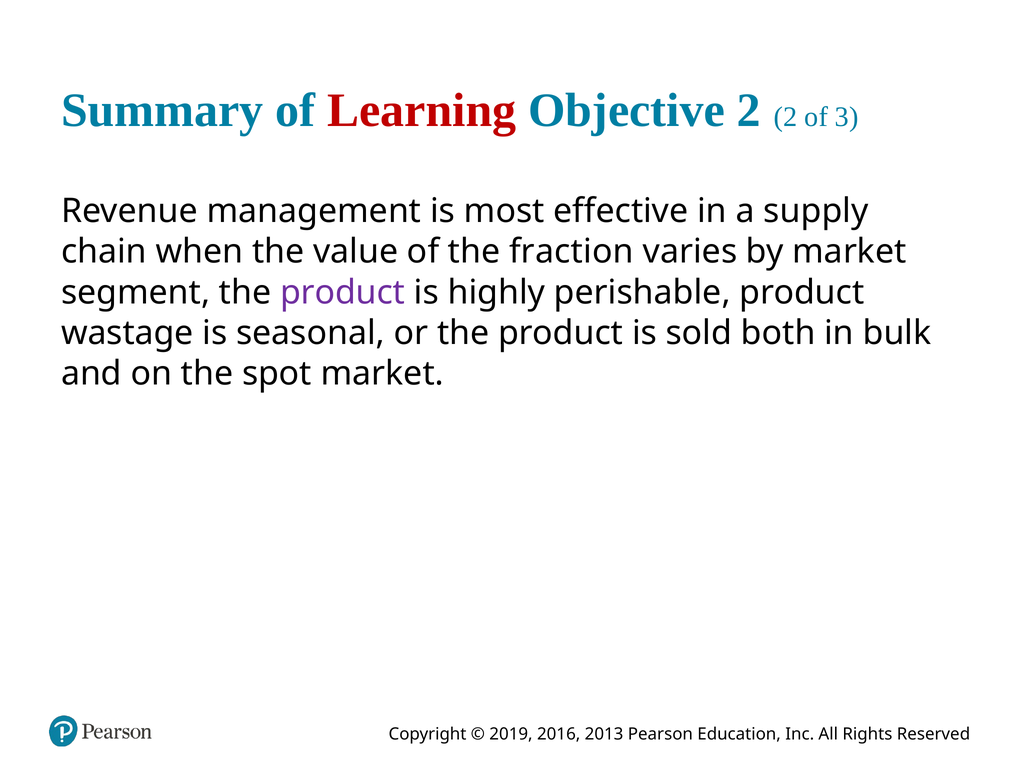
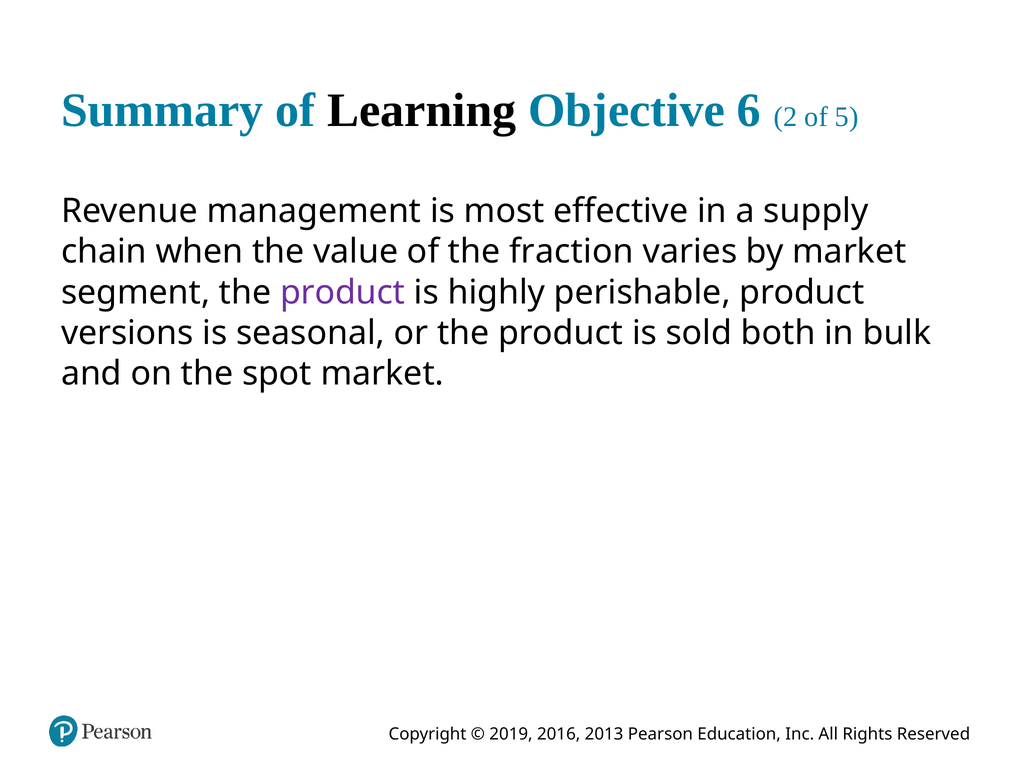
Learning colour: red -> black (422, 110)
Objective 2: 2 -> 6 (749, 110)
3: 3 -> 5 (847, 117)
wastage: wastage -> versions (127, 333)
